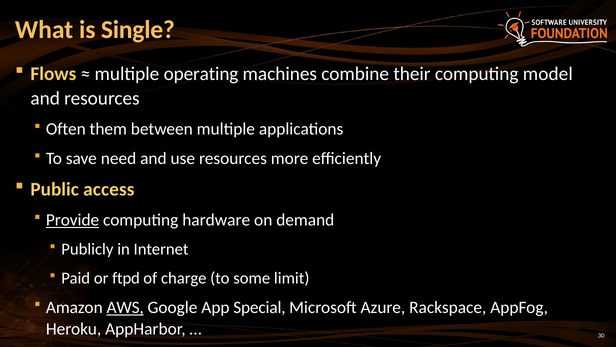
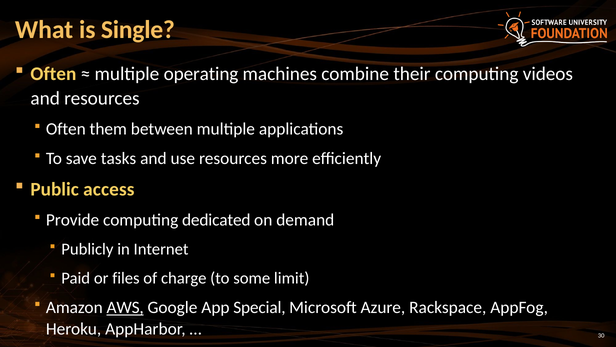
Flows: Flows -> Often (53, 74)
model: model -> videos (548, 74)
need: need -> tasks (119, 158)
Provide underline: present -> none (73, 220)
hardware: hardware -> dedicated (216, 220)
ftpd: ftpd -> files (126, 278)
